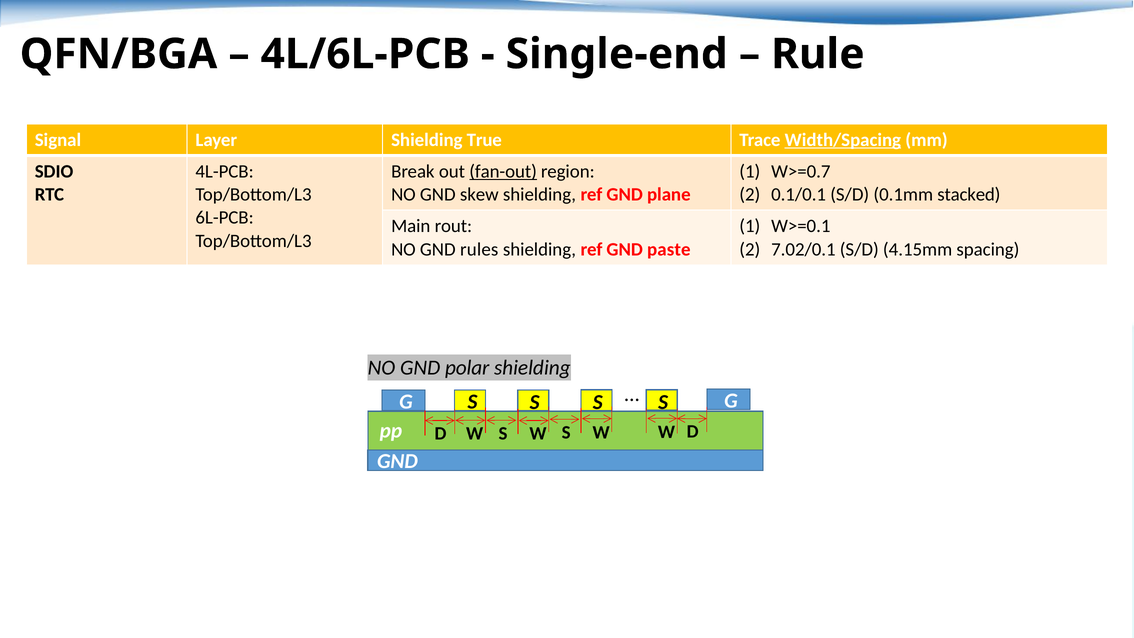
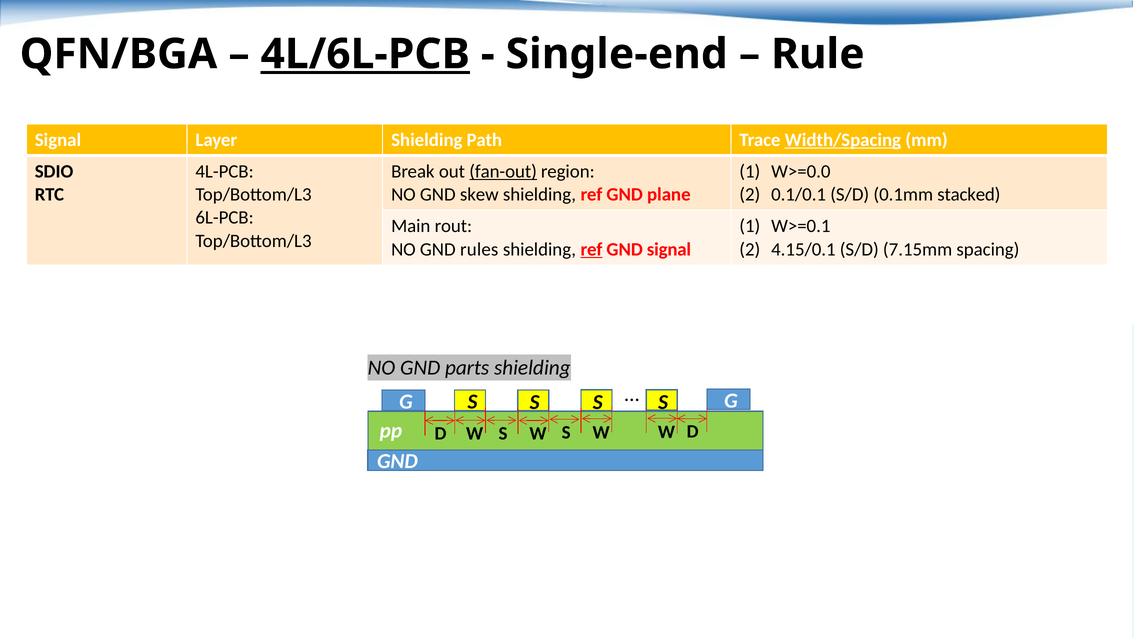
4L/6L-PCB underline: none -> present (365, 54)
True: True -> Path (484, 140)
W>=0.7: W>=0.7 -> W>=0.0 (801, 171)
ref underline: none -> present (591, 249)
GND paste: paste -> signal (669, 249)
7.02/0.1: 7.02/0.1 -> 4.15/0.1 (803, 249)
4.15mm: 4.15mm -> 7.15mm (918, 249)
polar: polar -> parts (467, 368)
